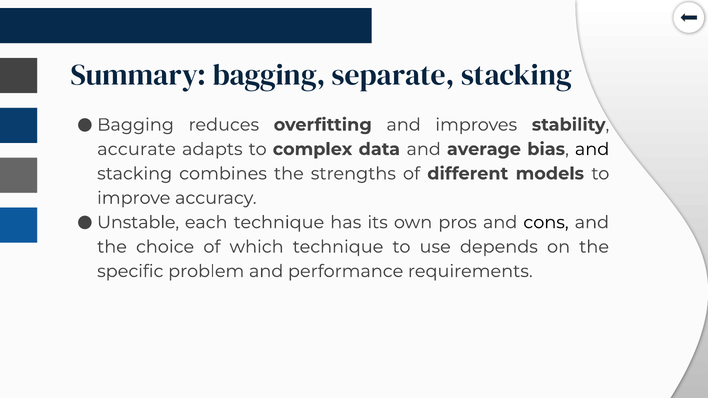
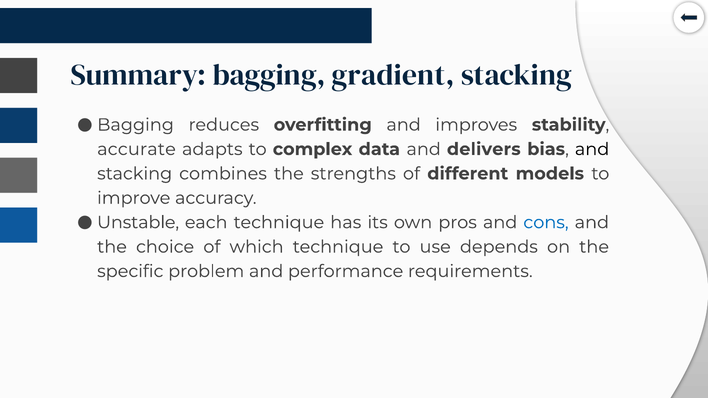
separate: separate -> gradient (393, 75)
average: average -> delivers (484, 149)
cons colour: black -> blue (546, 223)
